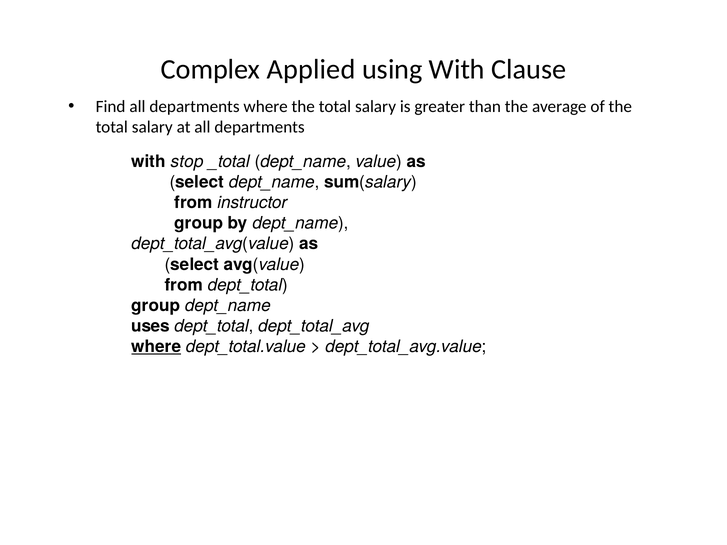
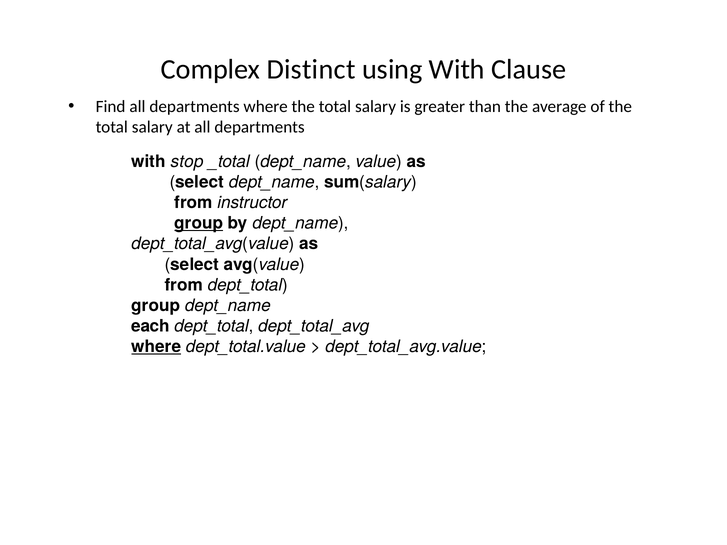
Applied: Applied -> Distinct (311, 69)
group underline: none -> present (199, 223)
uses: uses -> each (151, 326)
